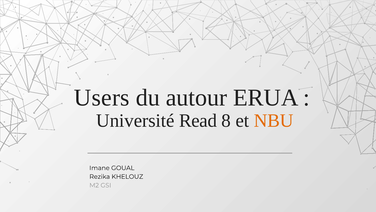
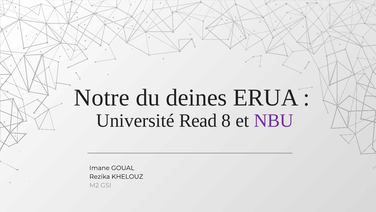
Users: Users -> Notre (102, 97)
autour: autour -> deines (196, 97)
NBU colour: orange -> purple (274, 120)
